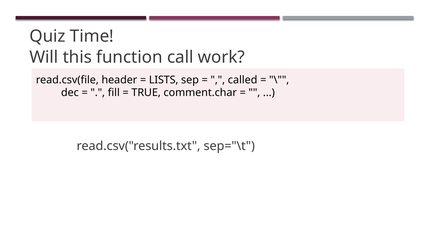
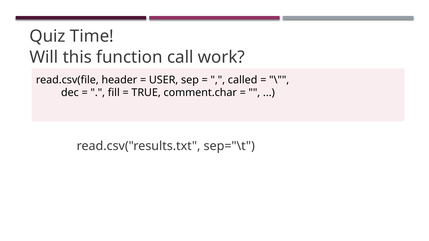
LISTS: LISTS -> USER (164, 80)
